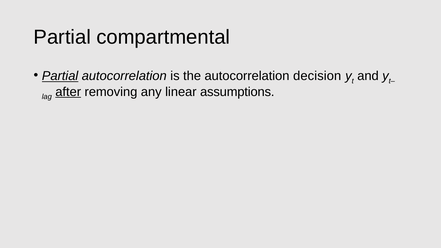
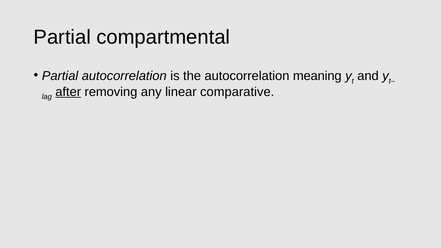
Partial underline: present -> none (60, 76)
decision: decision -> meaning (317, 76)
assumptions: assumptions -> comparative (237, 92)
